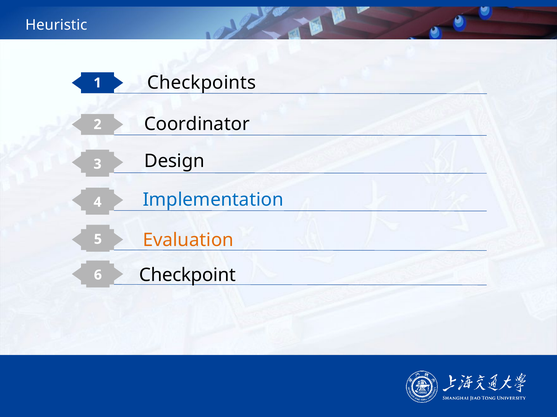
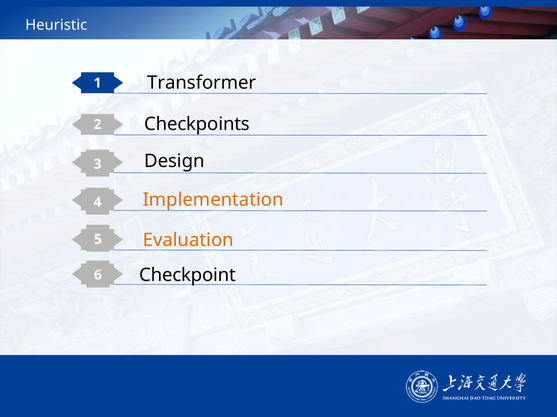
Checkpoints: Checkpoints -> Transformer (202, 83)
Coordinator: Coordinator -> Checkpoints (197, 124)
Implementation colour: blue -> orange (213, 200)
